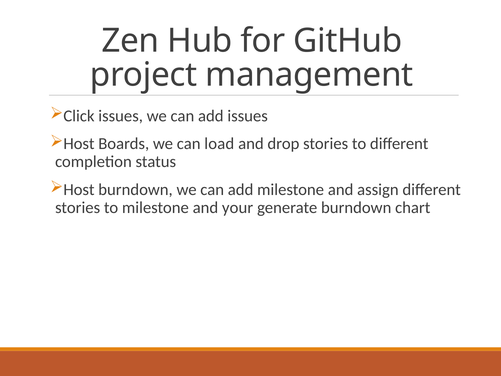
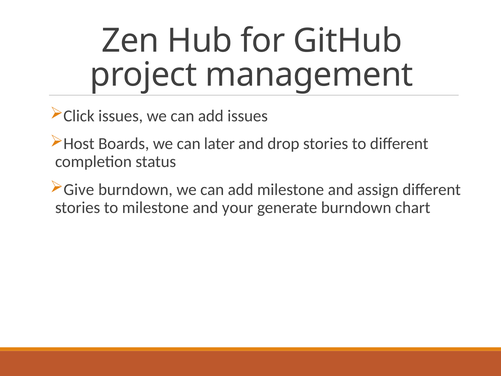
load: load -> later (219, 144)
Host: Host -> Give (79, 189)
